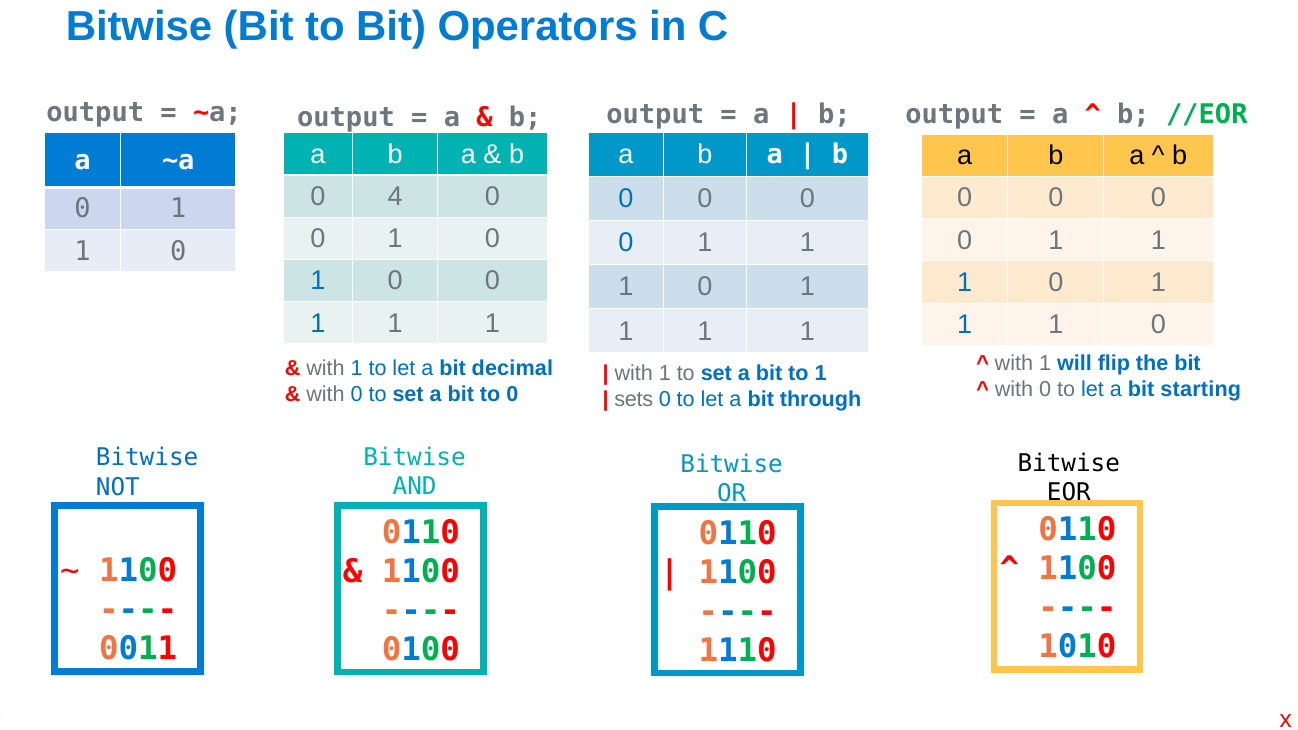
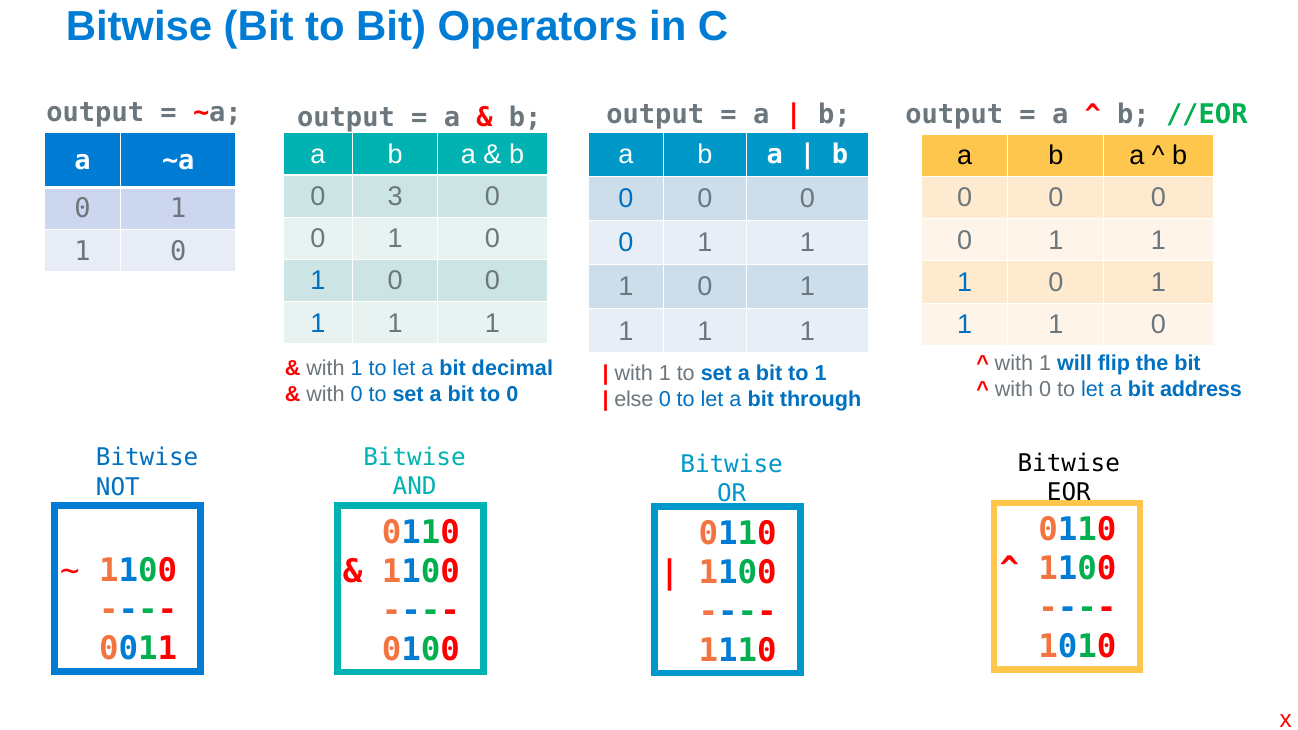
4: 4 -> 3 (395, 197)
starting: starting -> address (1201, 389)
sets: sets -> else (634, 399)
